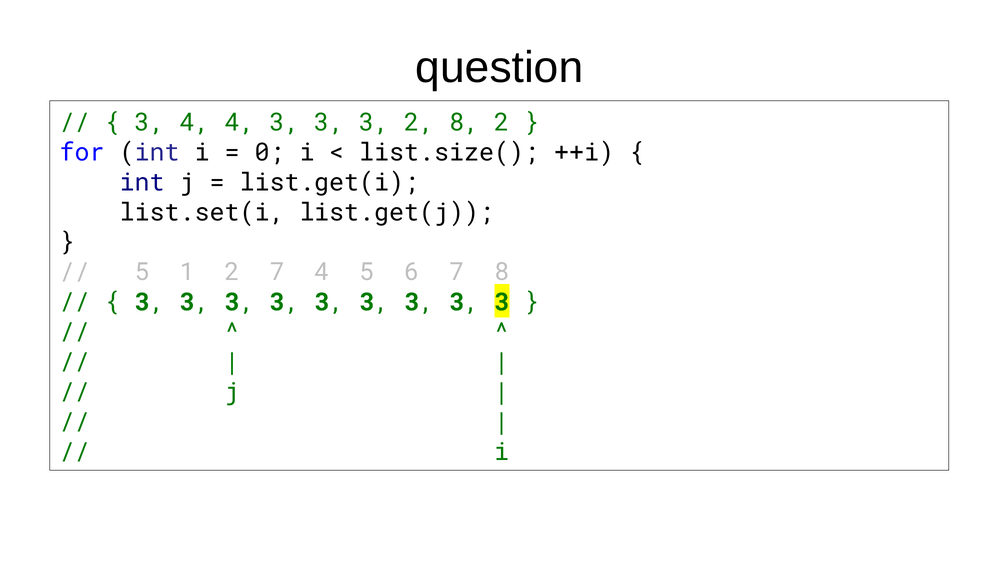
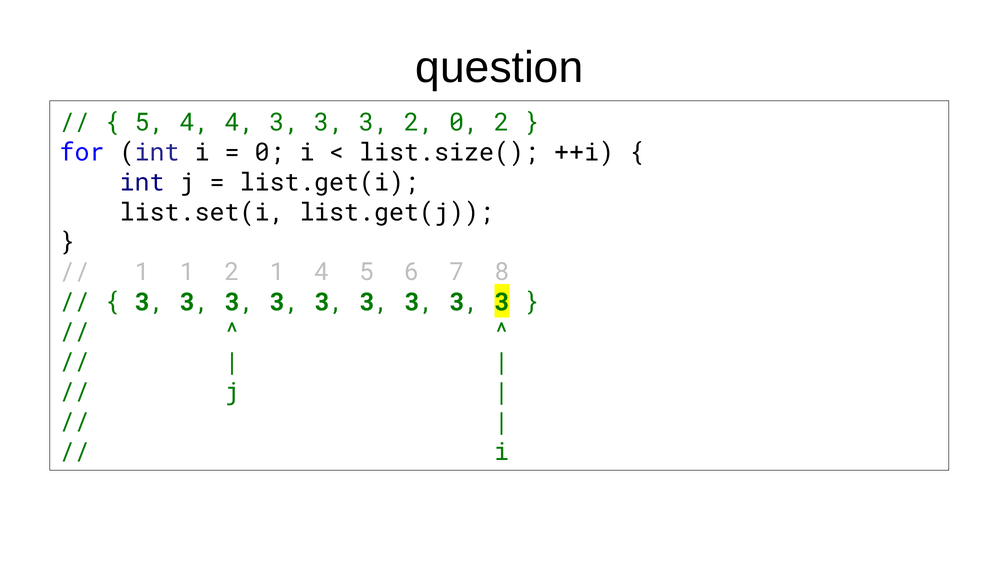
3: 3 -> 5 (150, 122)
2 8: 8 -> 0 (464, 122)
5: 5 -> 1 (142, 272)
2 7: 7 -> 1 (277, 272)
